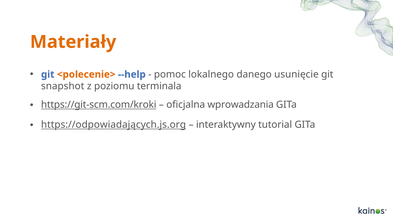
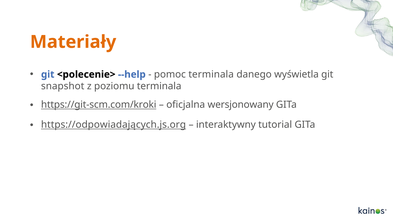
<polecenie> colour: orange -> black (86, 74)
pomoc lokalnego: lokalnego -> terminala (211, 74)
usunięcie: usunięcie -> wyświetla (296, 74)
wprowadzania: wprowadzania -> wersjonowany (241, 105)
